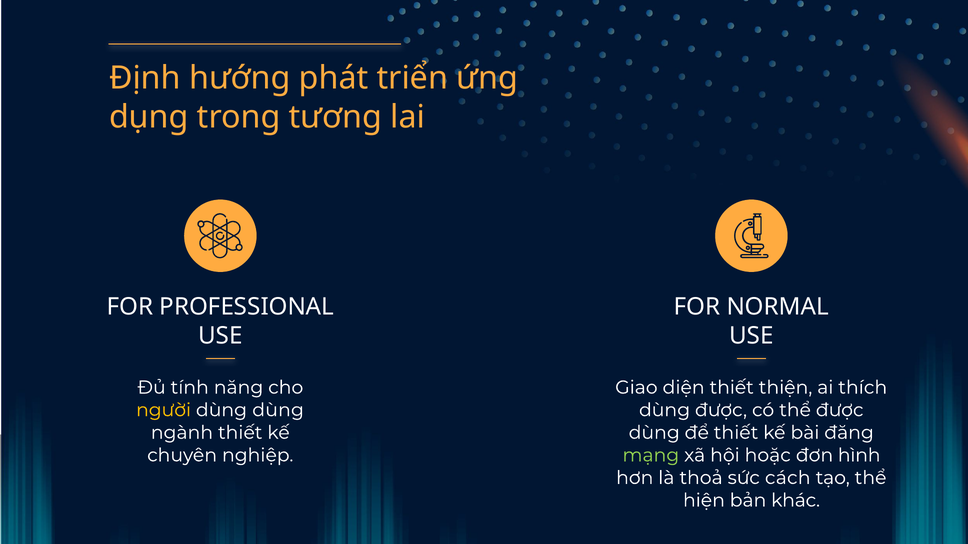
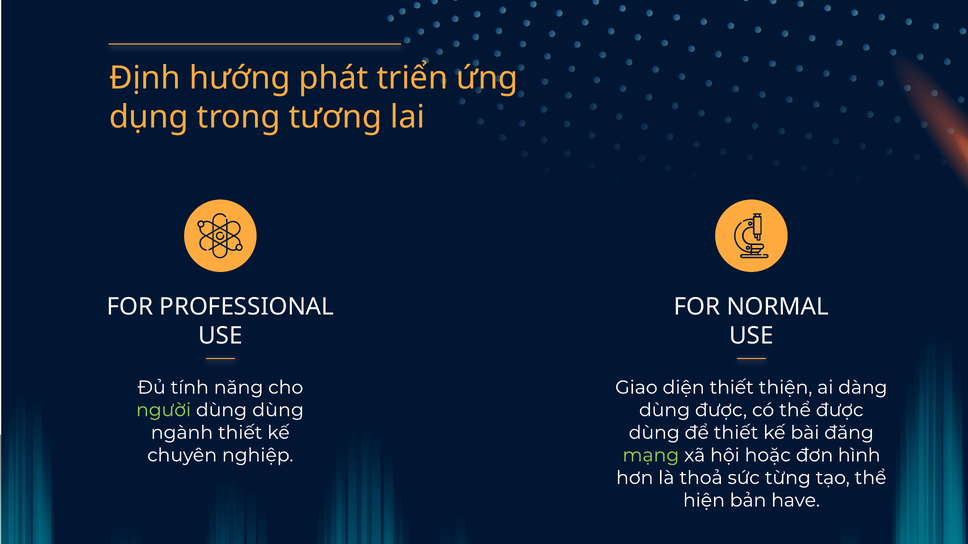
thích: thích -> dàng (863, 388)
người colour: yellow -> light green (164, 410)
cách: cách -> từng (788, 478)
khác: khác -> have (796, 501)
